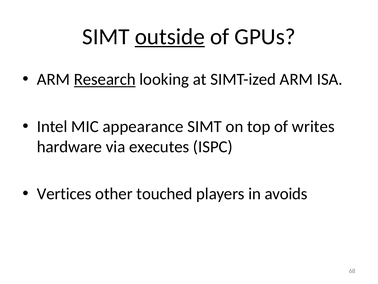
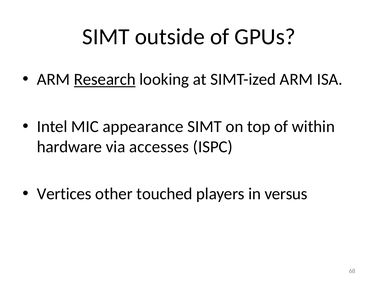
outside underline: present -> none (170, 37)
writes: writes -> within (313, 126)
executes: executes -> accesses (159, 147)
avoids: avoids -> versus (286, 194)
